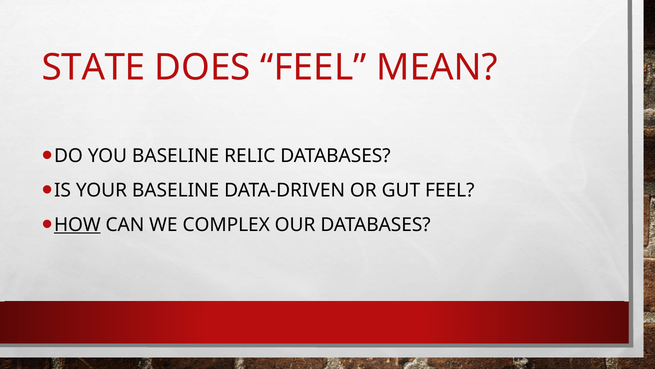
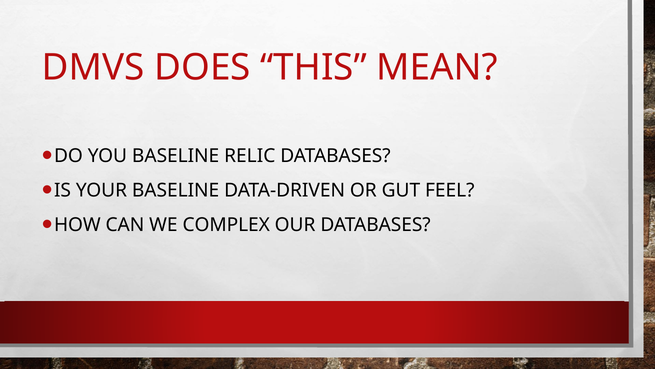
STATE: STATE -> DMVS (93, 68)
DOES FEEL: FEEL -> THIS (314, 68)
HOW underline: present -> none (77, 225)
